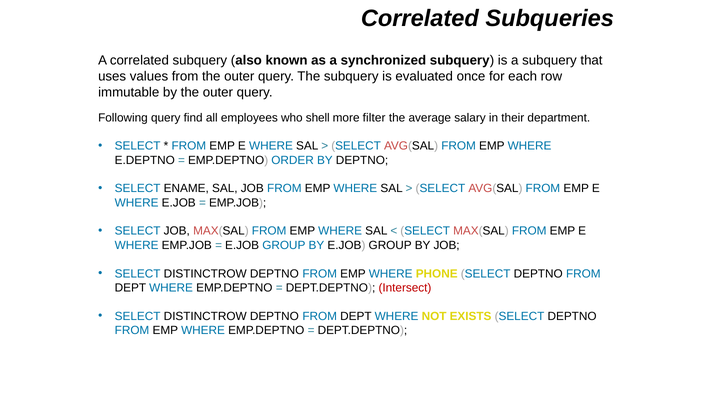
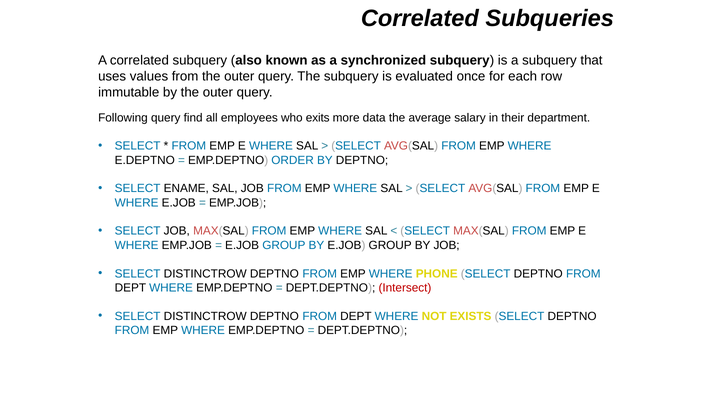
shell: shell -> exits (318, 117)
filter: filter -> data (374, 117)
